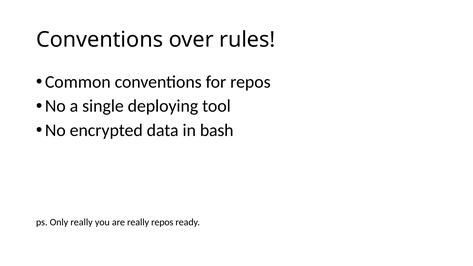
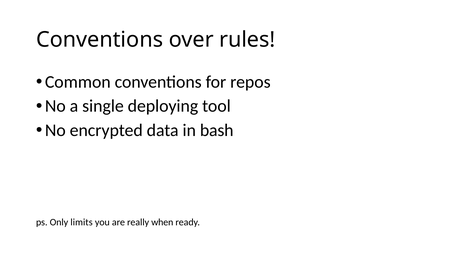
Only really: really -> limits (82, 222)
really repos: repos -> when (162, 222)
